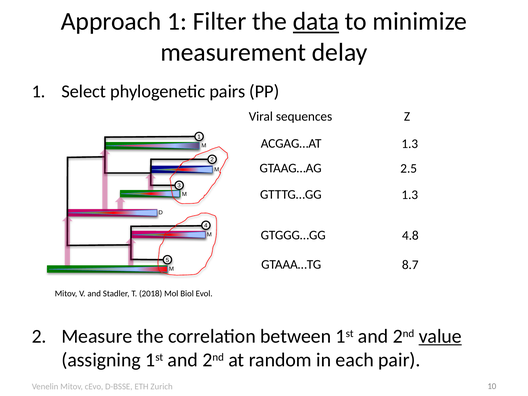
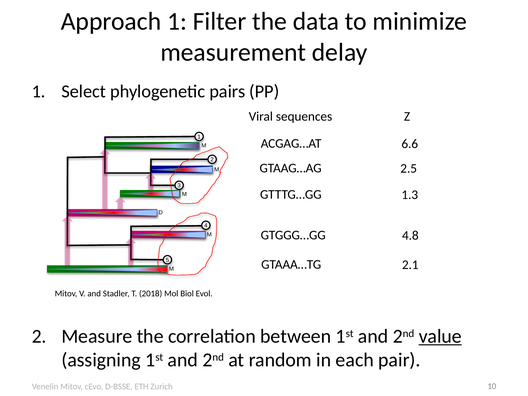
data underline: present -> none (316, 22)
1.3: 1.3 -> 6.6 (410, 144)
8.7: 8.7 -> 2.1 (410, 265)
